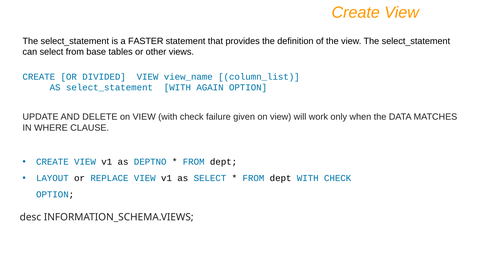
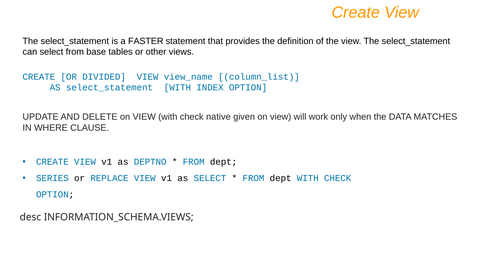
AGAIN: AGAIN -> INDEX (210, 88)
failure: failure -> native (218, 117)
LAYOUT: LAYOUT -> SERIES (52, 178)
